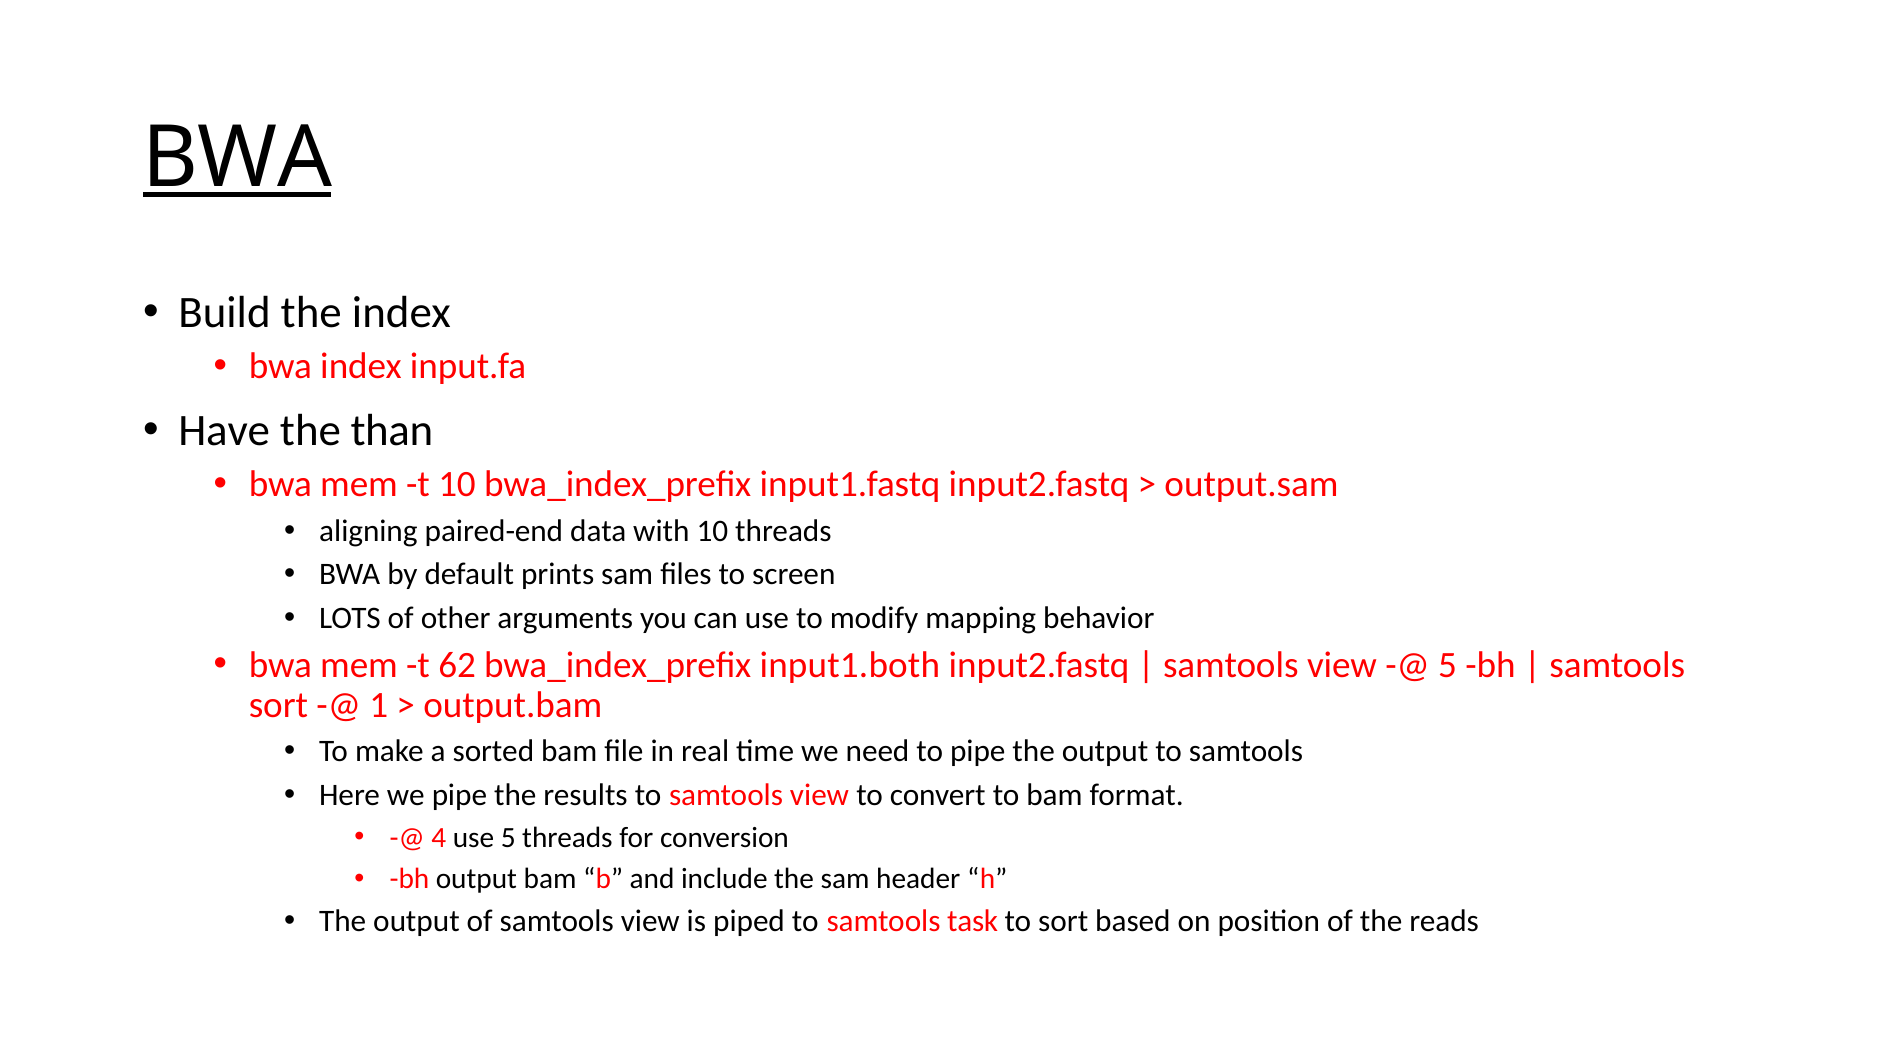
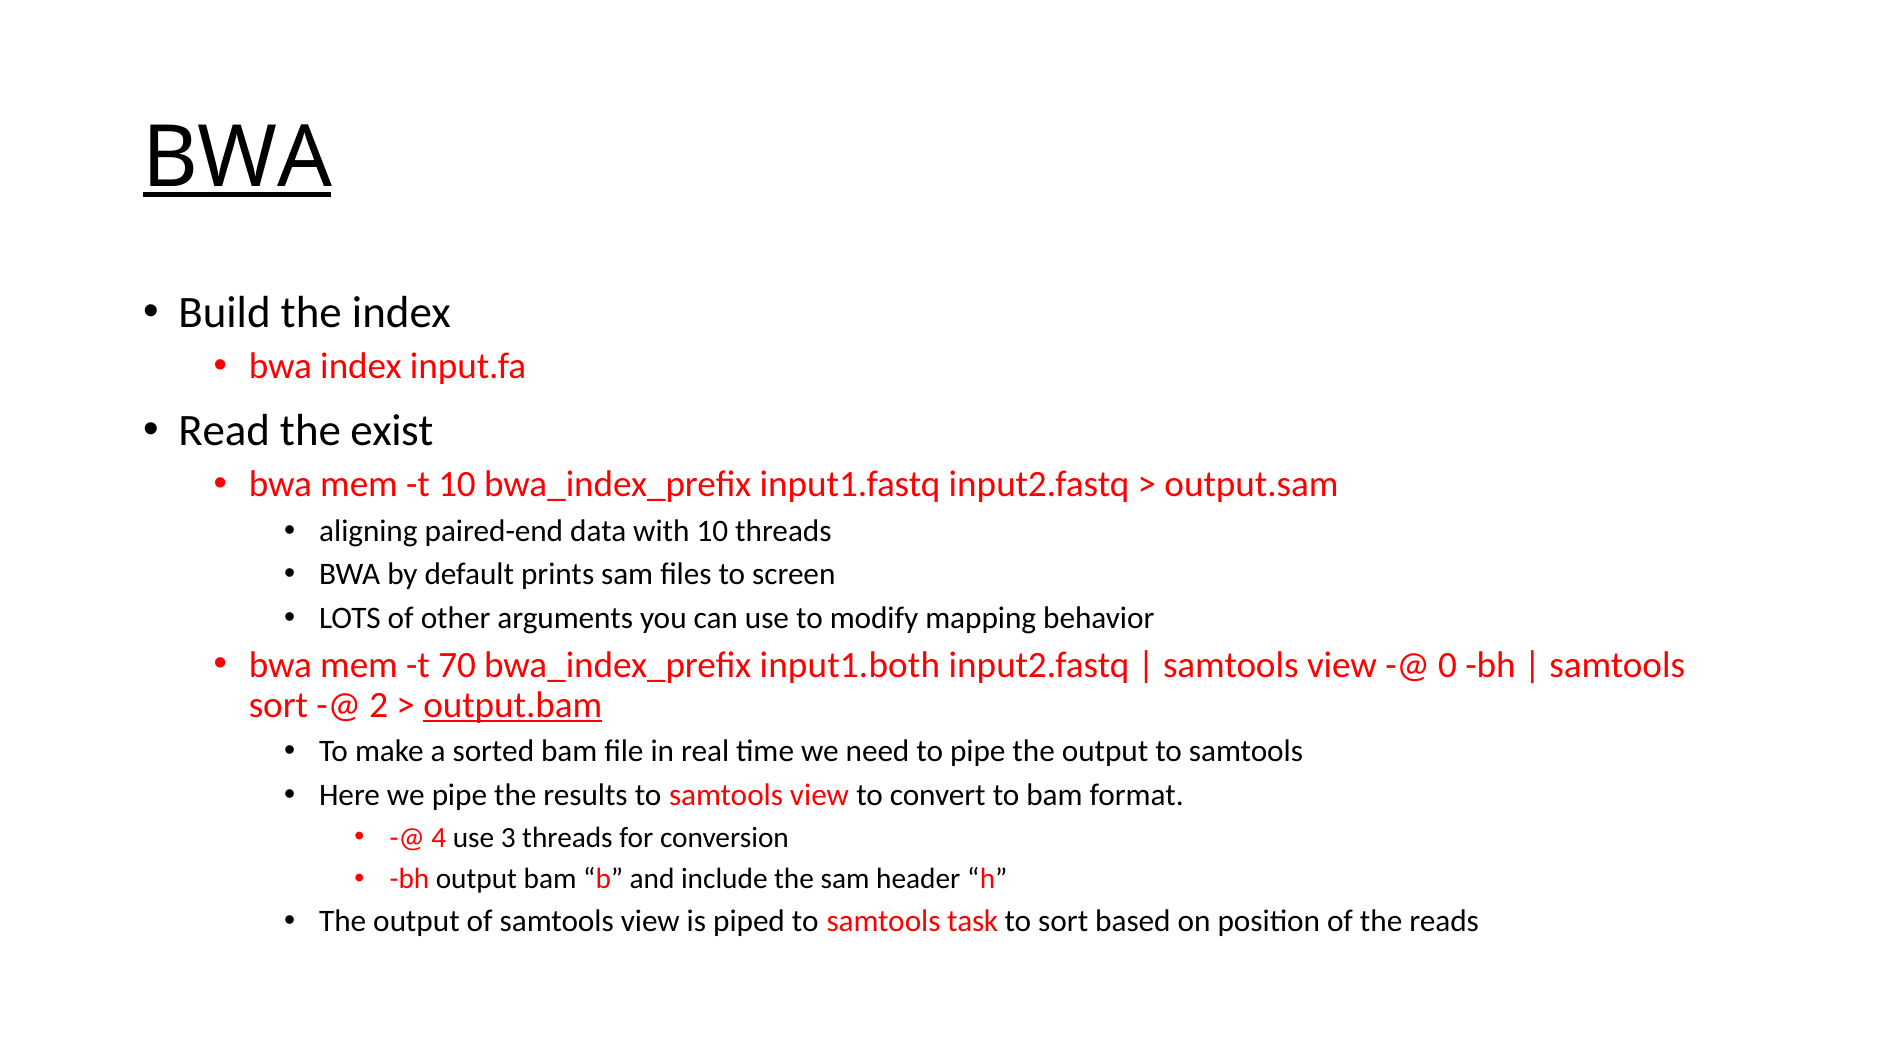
Have: Have -> Read (224, 430)
than: than -> exist (392, 430)
62: 62 -> 70 (457, 665)
5: 5 -> 0 (1448, 665)
1: 1 -> 2 (379, 705)
output.bam underline: none -> present (513, 705)
use 5: 5 -> 3 (508, 838)
